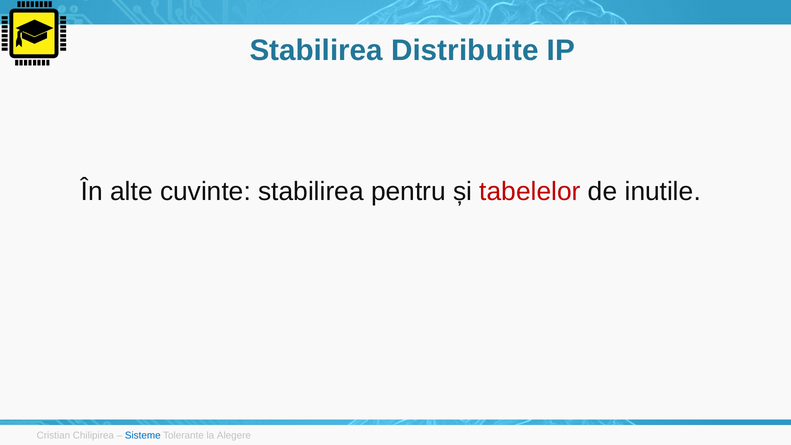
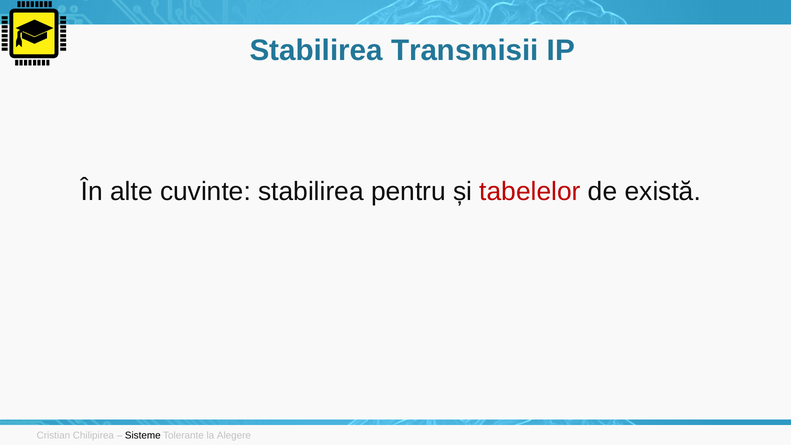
Distribuite: Distribuite -> Transmisii (465, 50)
inutile: inutile -> există (663, 191)
Sisteme colour: blue -> black (143, 435)
